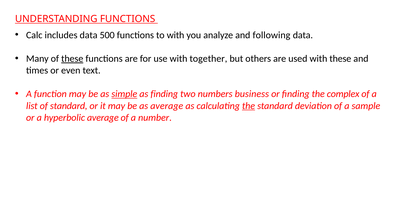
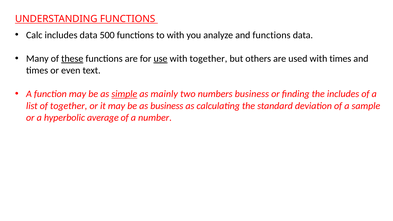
and following: following -> functions (271, 35)
use underline: none -> present (161, 59)
with these: these -> times (340, 59)
as finding: finding -> mainly (164, 94)
the complex: complex -> includes (343, 94)
of standard: standard -> together (69, 106)
as average: average -> business (167, 106)
the underline: present -> none (249, 106)
